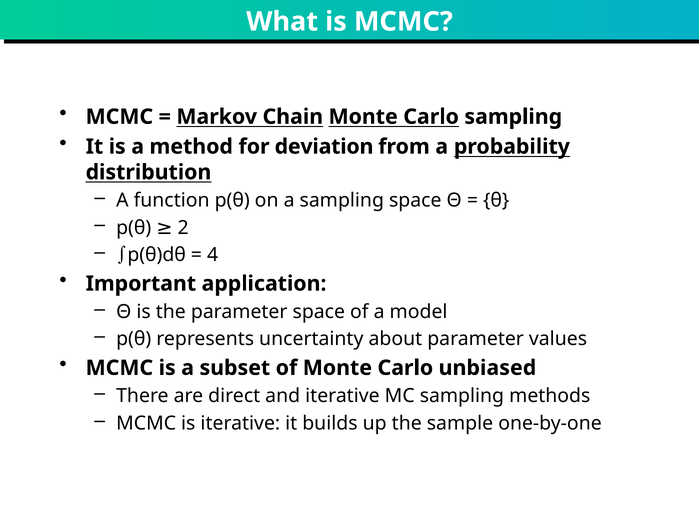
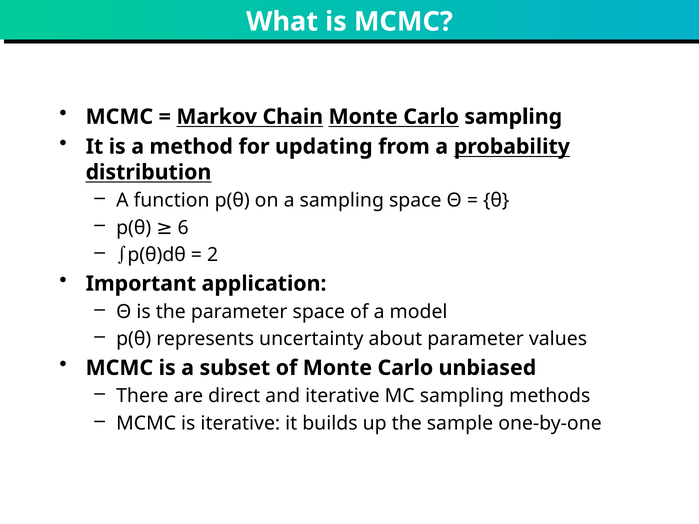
deviation: deviation -> updating (324, 147)
2: 2 -> 6 (183, 228)
4: 4 -> 2 (213, 255)
